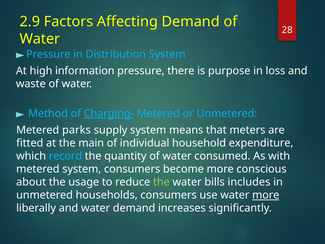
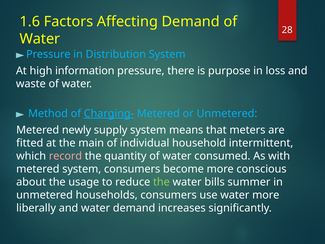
2.9: 2.9 -> 1.6 (30, 22)
parks: parks -> newly (77, 130)
expenditure: expenditure -> intermittent (261, 143)
record colour: light blue -> pink (65, 156)
includes: includes -> summer (249, 182)
more underline: present -> none (266, 195)
